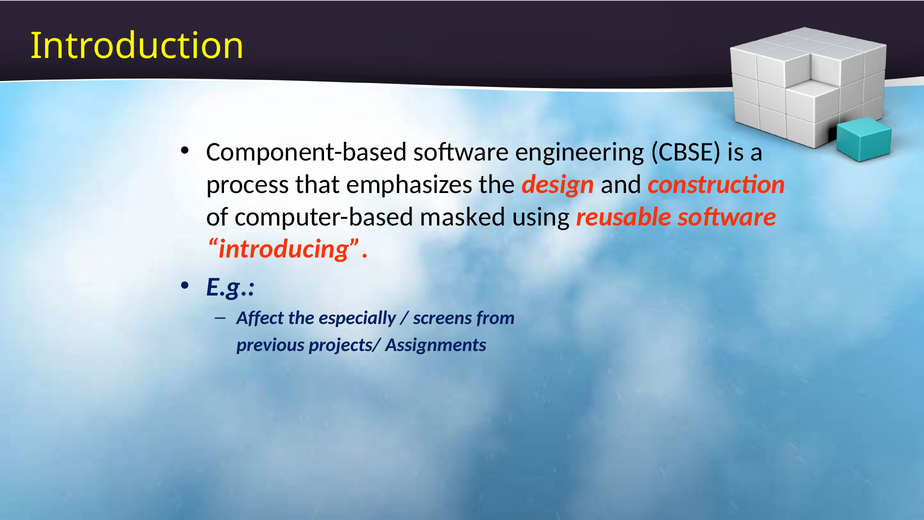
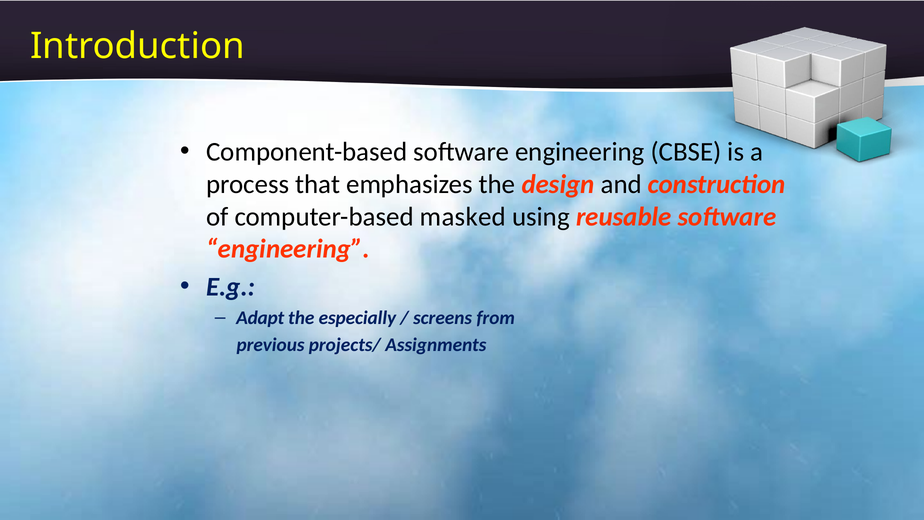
introducing: introducing -> engineering (288, 249)
Affect: Affect -> Adapt (260, 318)
